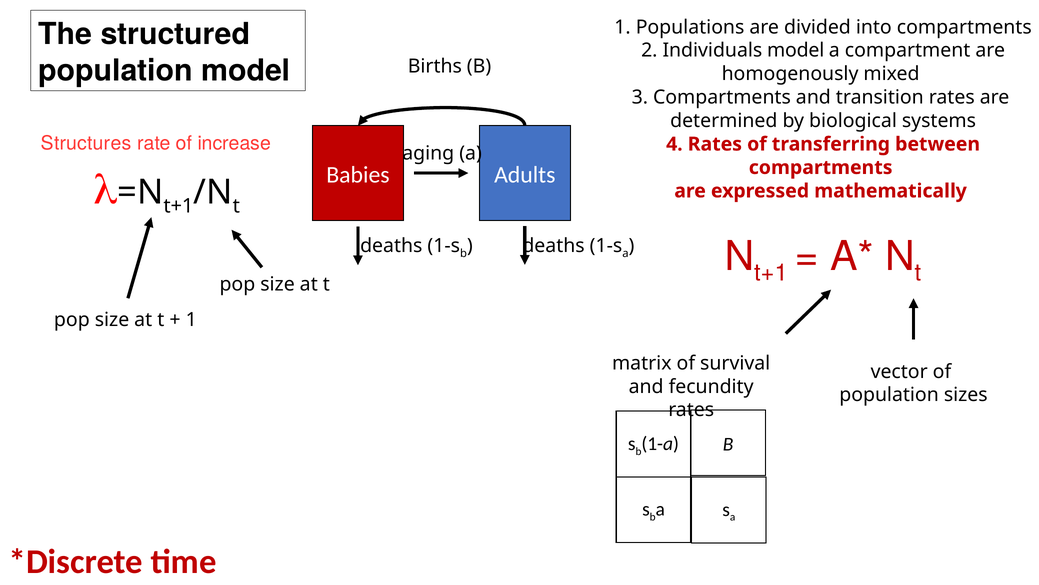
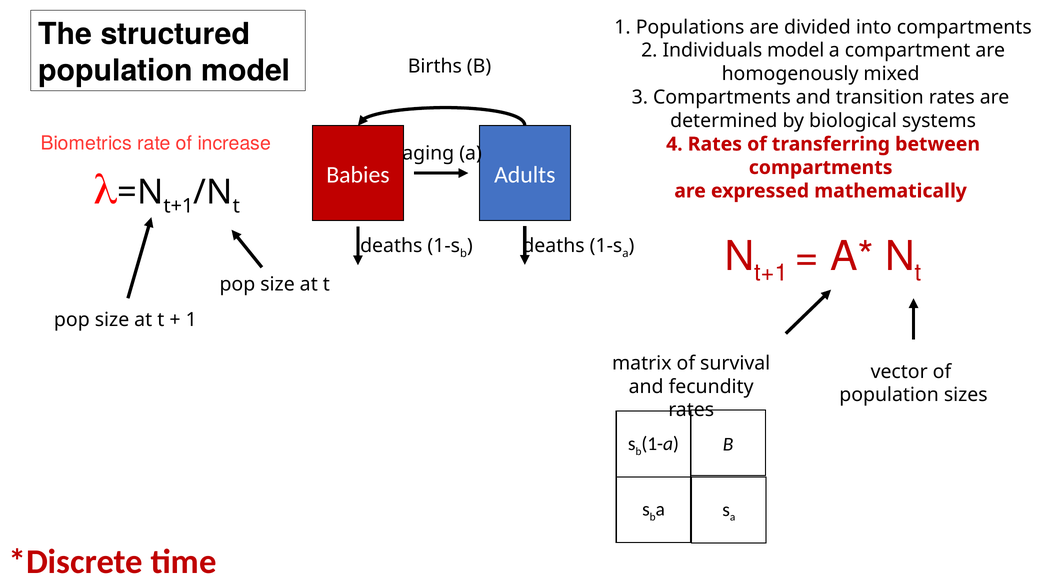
Structures: Structures -> Biometrics (86, 143)
